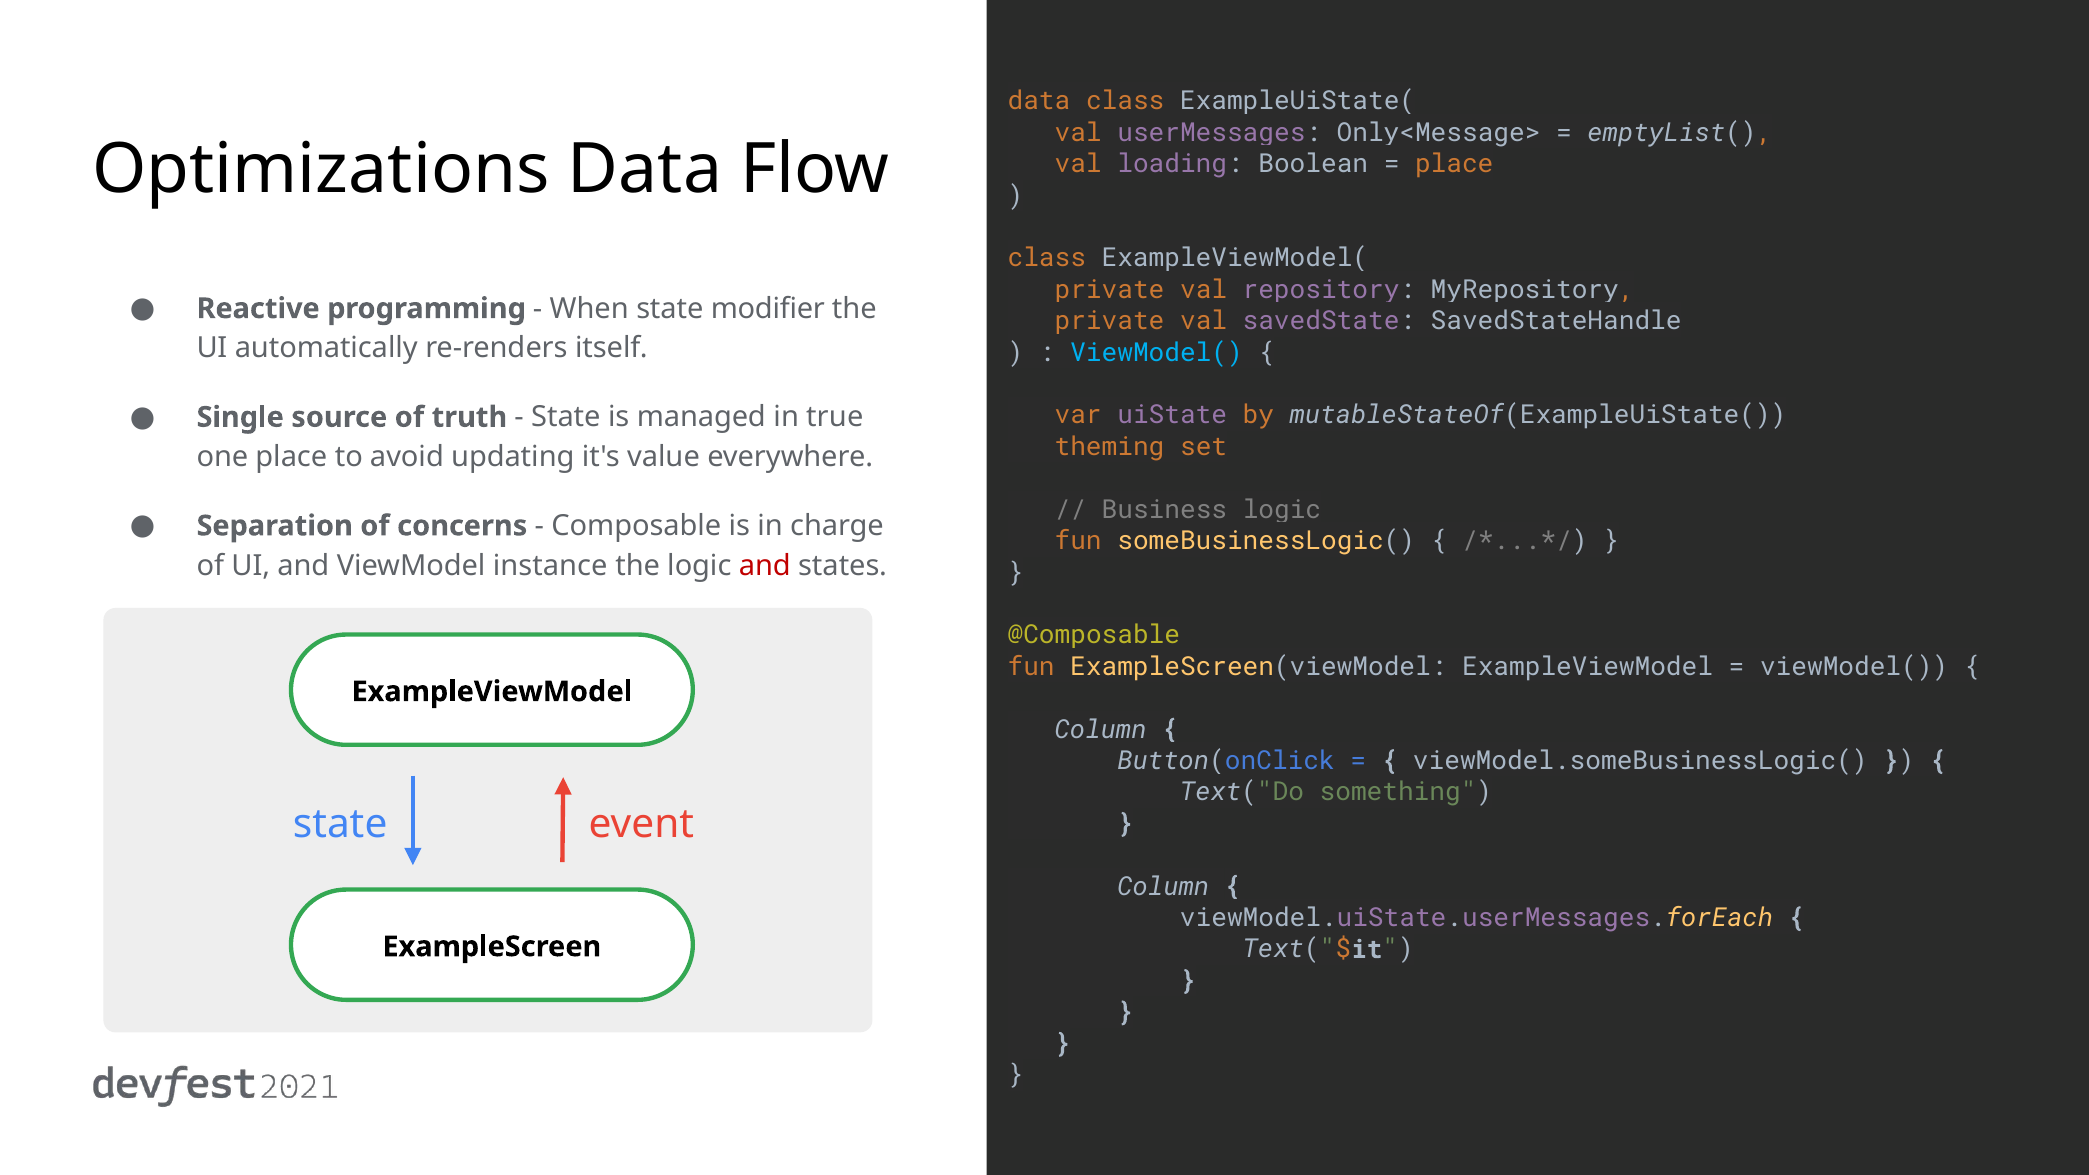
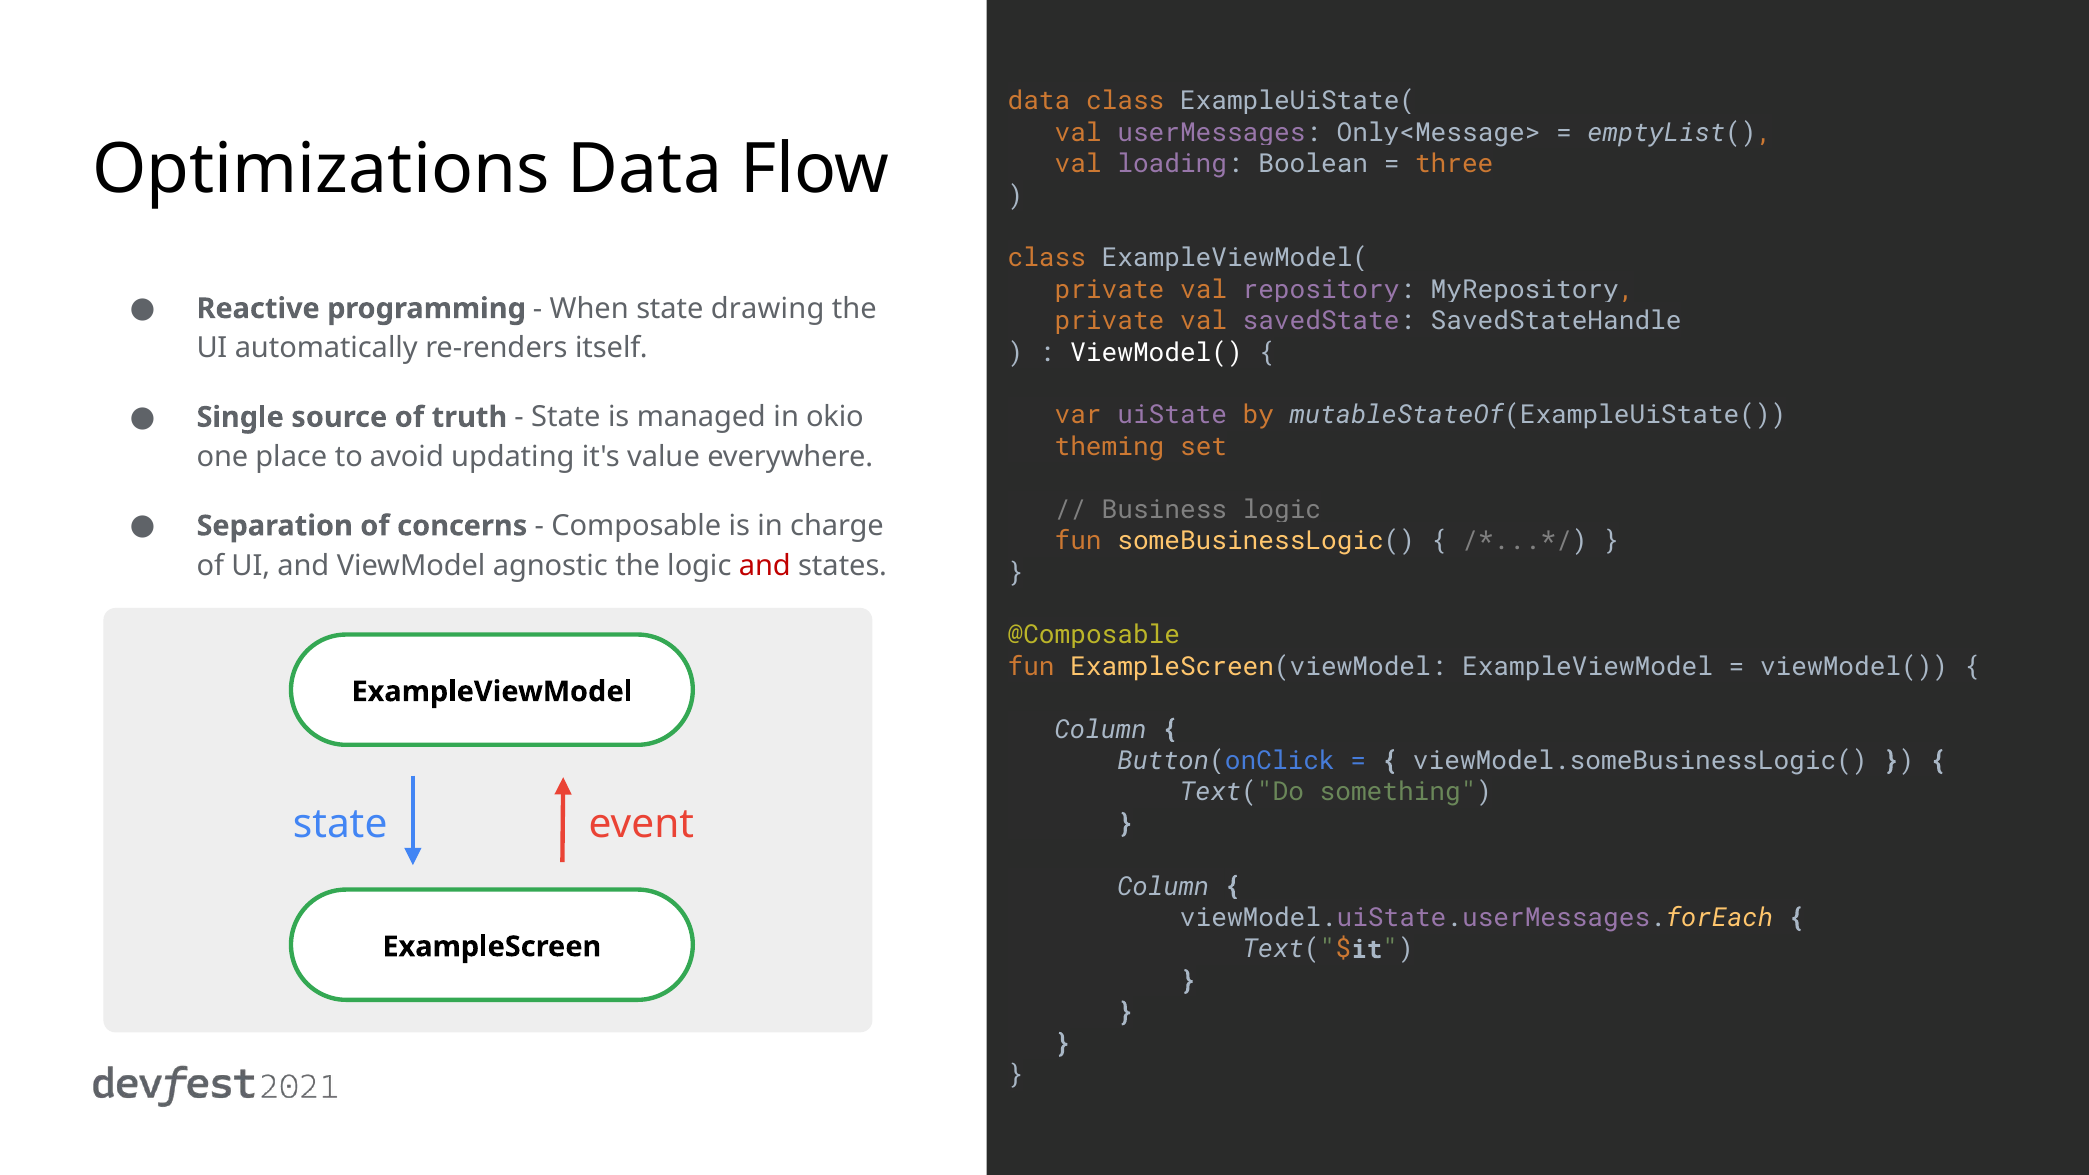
place: place -> three (1454, 164)
modifier: modifier -> drawing (768, 309)
ViewModel( colour: light blue -> white (1157, 353)
true: true -> okio (835, 417)
instance: instance -> agnostic (550, 566)
